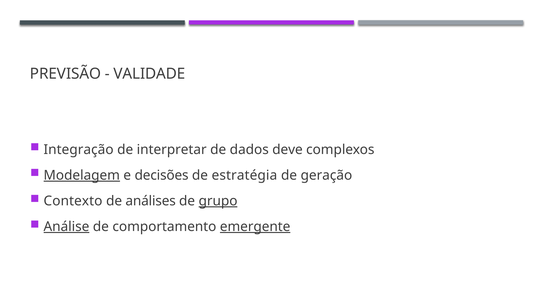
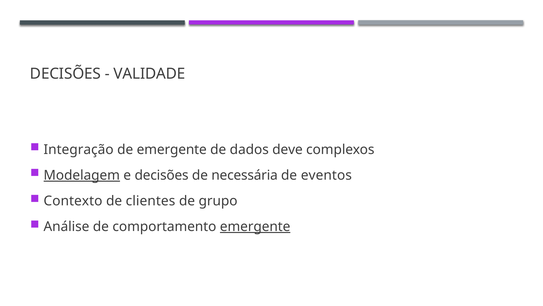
PREVISÃO: PREVISÃO -> DECISÕES (65, 74)
de interpretar: interpretar -> emergente (172, 149)
estratégia: estratégia -> necessária (245, 175)
geração: geração -> eventos (326, 175)
análises: análises -> clientes (150, 201)
grupo underline: present -> none (218, 201)
Análise underline: present -> none (66, 226)
